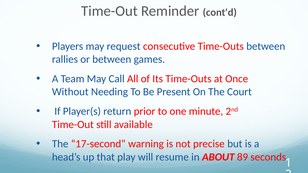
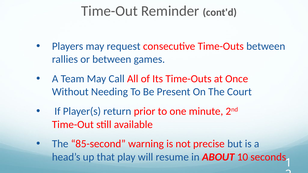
17-second: 17-second -> 85-second (98, 144)
89: 89 -> 10 (243, 157)
